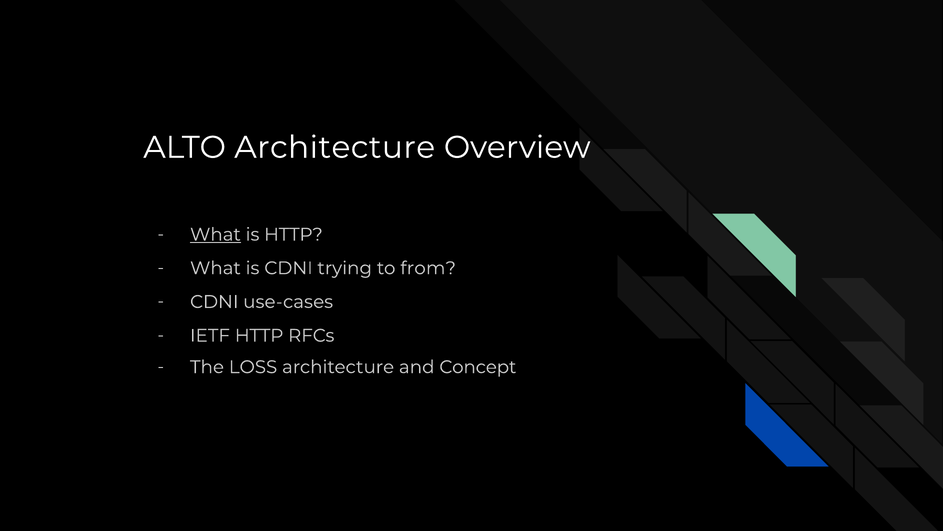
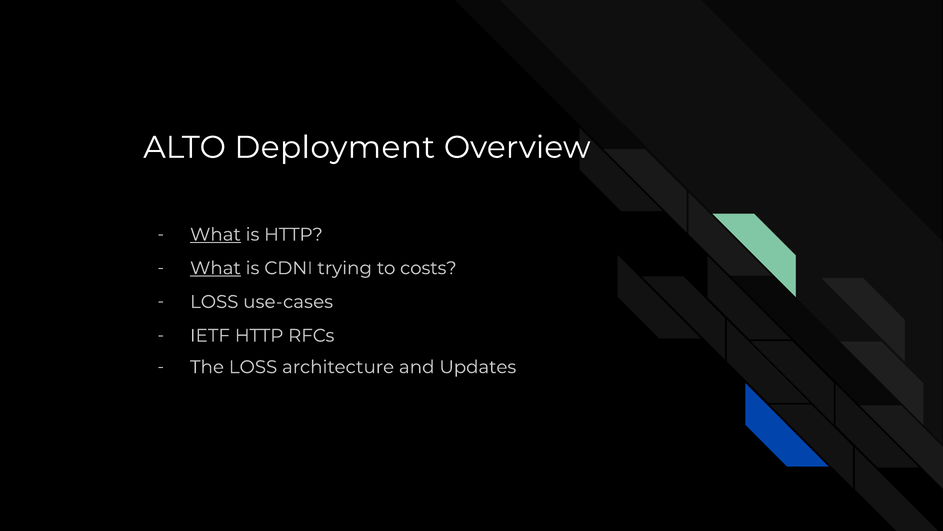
ALTO Architecture: Architecture -> Deployment (335, 147)
What underline: none -> present (215, 268)
from: from -> costs (428, 268)
CDNI: CDNI -> LOSS (214, 302)
Concept: Concept -> Updates (478, 367)
